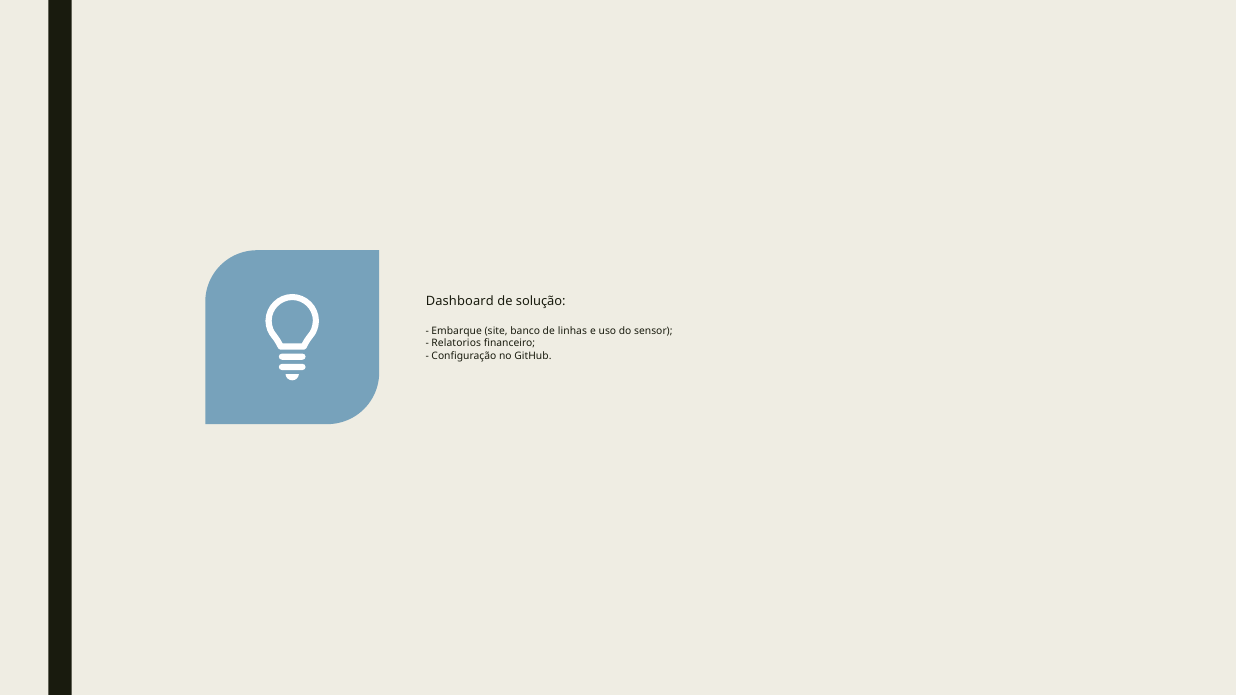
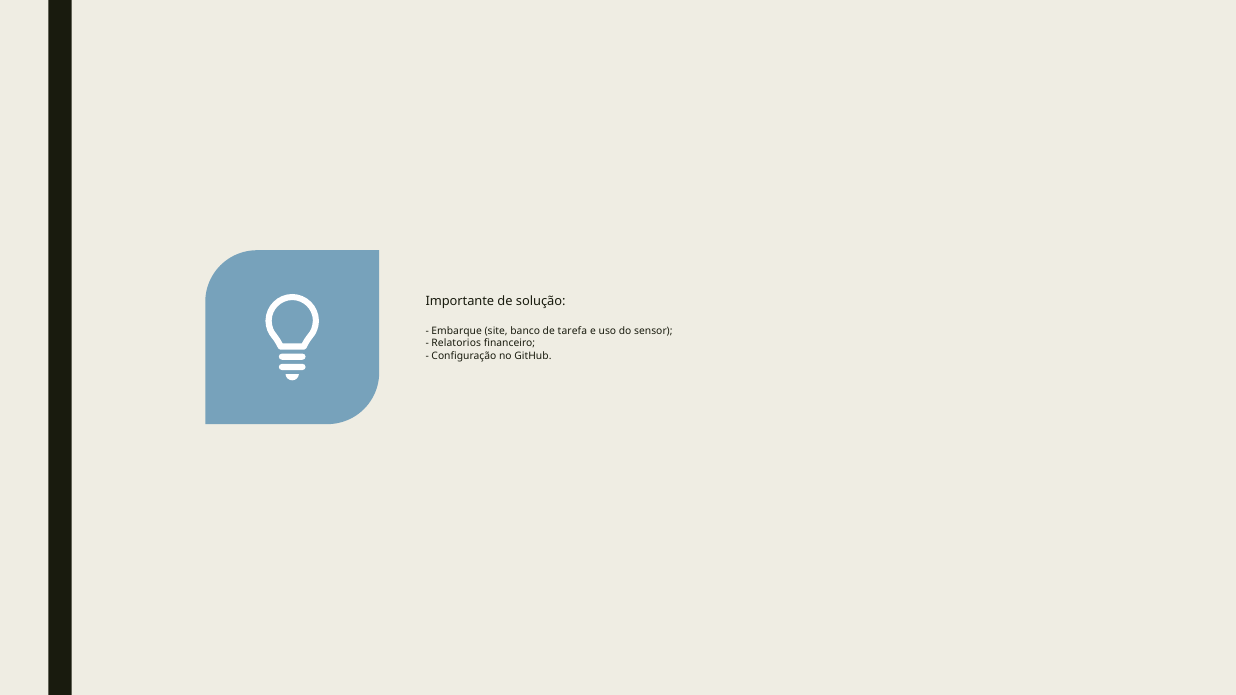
Dashboard: Dashboard -> Importante (460, 301)
linhas: linhas -> tarefa (572, 331)
